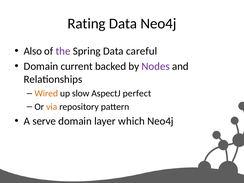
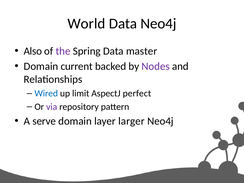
Rating: Rating -> World (86, 24)
careful: careful -> master (142, 51)
Wired colour: orange -> blue (46, 93)
slow: slow -> limit (81, 93)
via colour: orange -> purple (52, 107)
which: which -> larger (131, 121)
